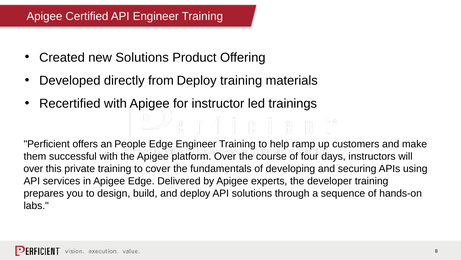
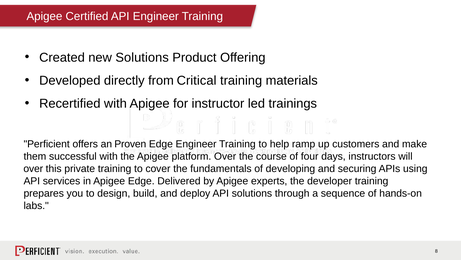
from Deploy: Deploy -> Critical (197, 80)
People: People -> Proven (130, 144)
